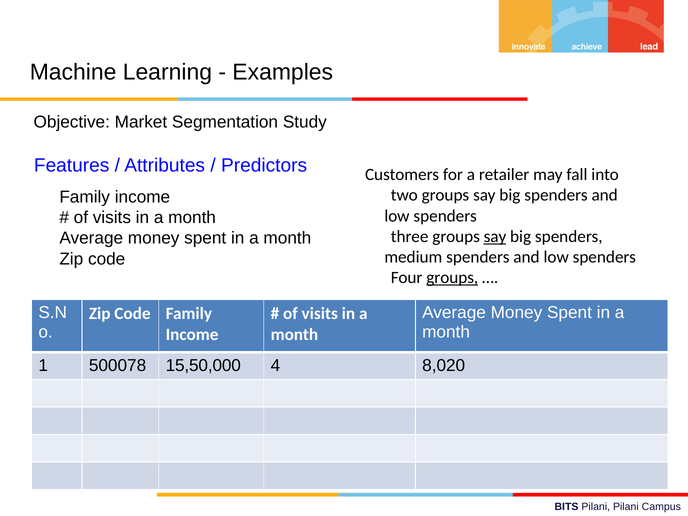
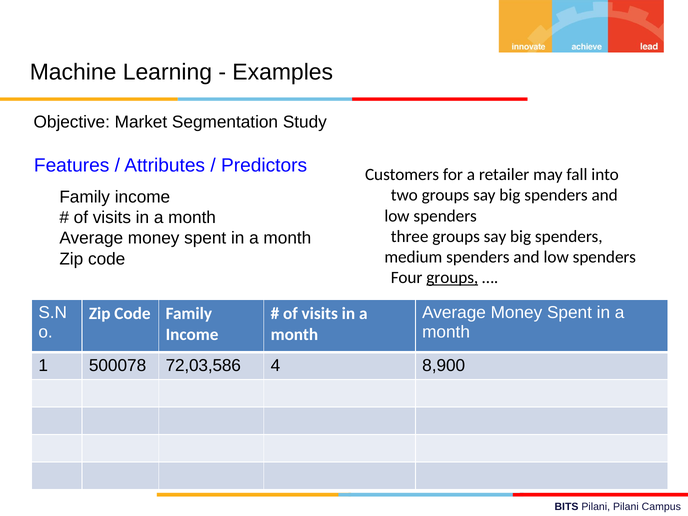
say underline: present -> none (495, 236)
15,50,000: 15,50,000 -> 72,03,586 (203, 365)
8,020: 8,020 -> 8,900 (444, 365)
